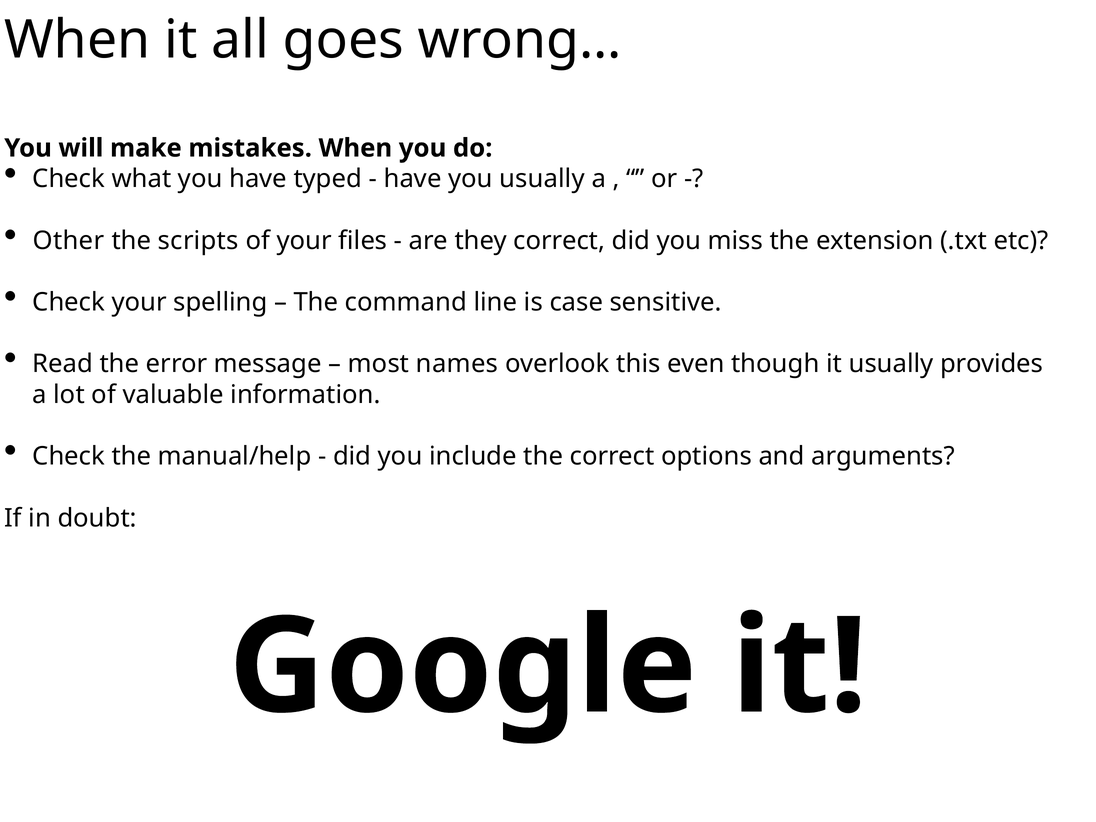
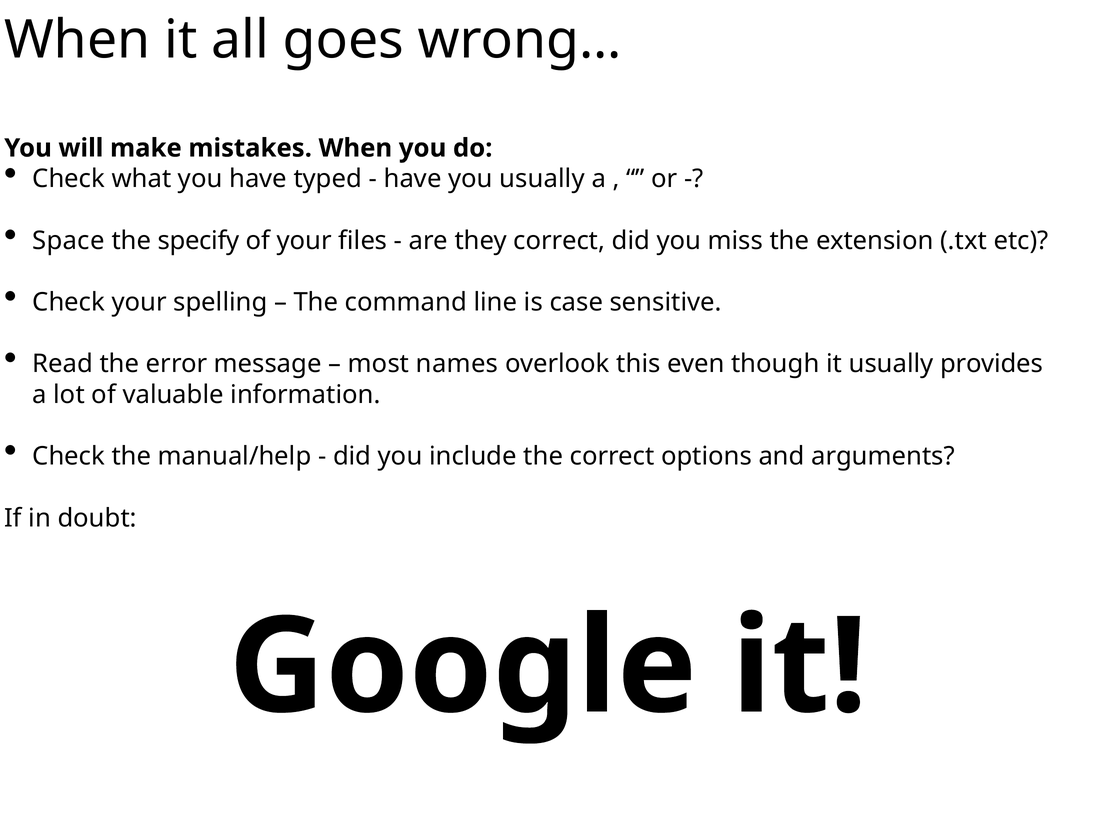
Other: Other -> Space (68, 241)
scripts: scripts -> specify (199, 241)
